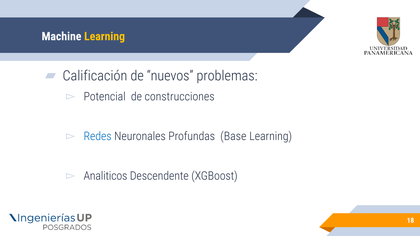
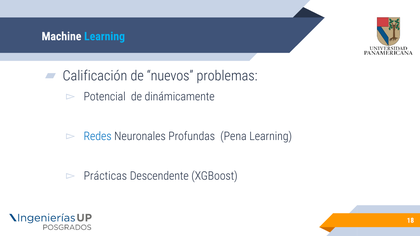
Learning colour: yellow -> light blue (105, 36)
construcciones: construcciones -> dinámicamente (180, 97)
Base: Base -> Pena (233, 137)
Analiticos: Analiticos -> Prácticas (105, 176)
